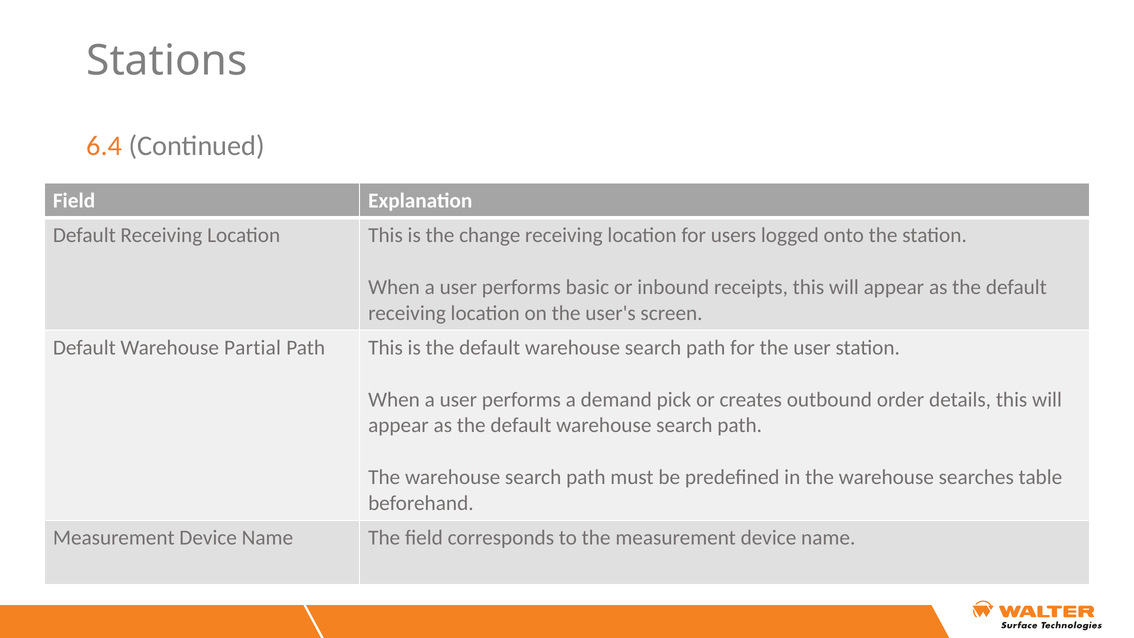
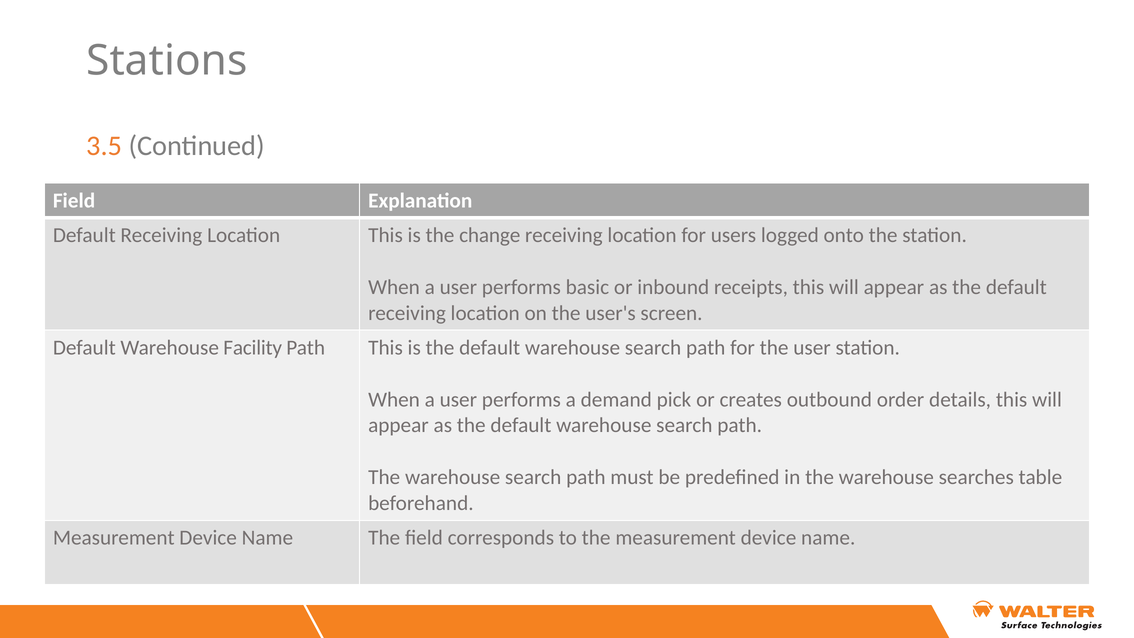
6.4: 6.4 -> 3.5 (104, 146)
Partial: Partial -> Facility (253, 348)
